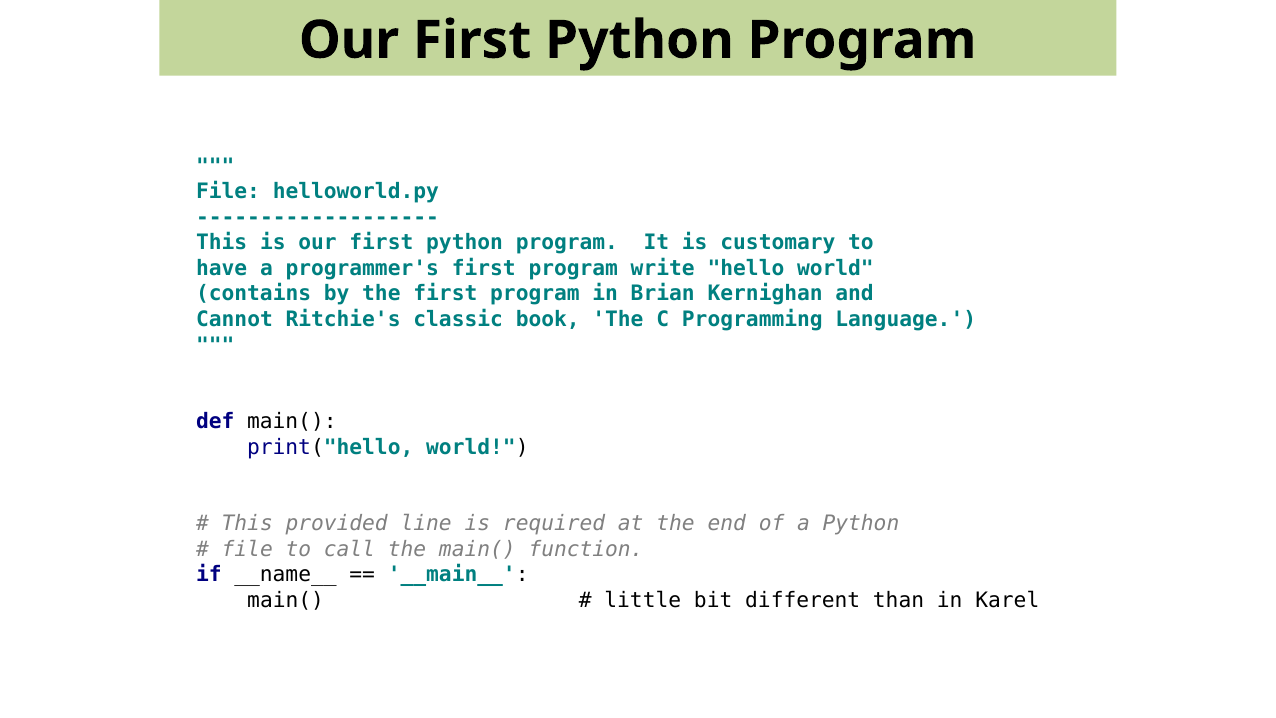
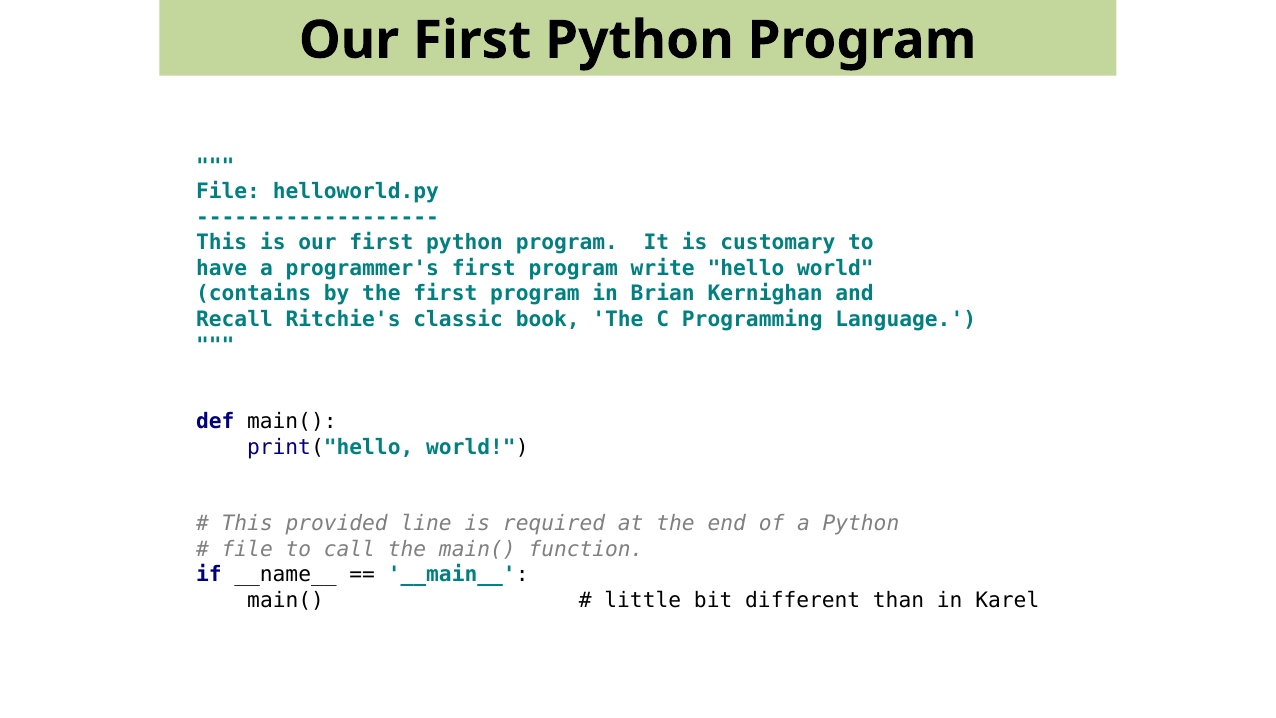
Cannot: Cannot -> Recall (234, 319)
